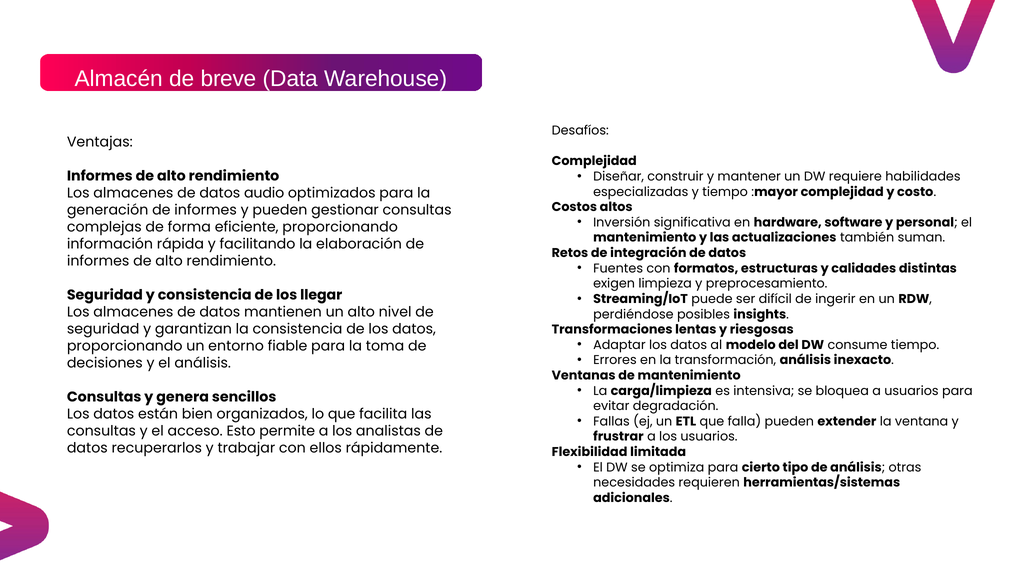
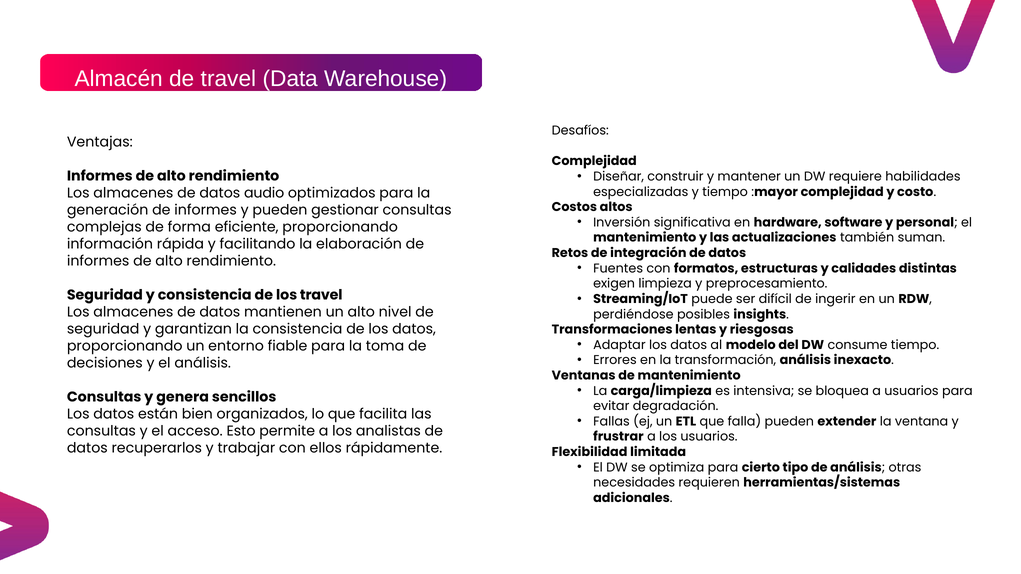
de breve: breve -> travel (229, 79)
los llegar: llegar -> travel (321, 295)
